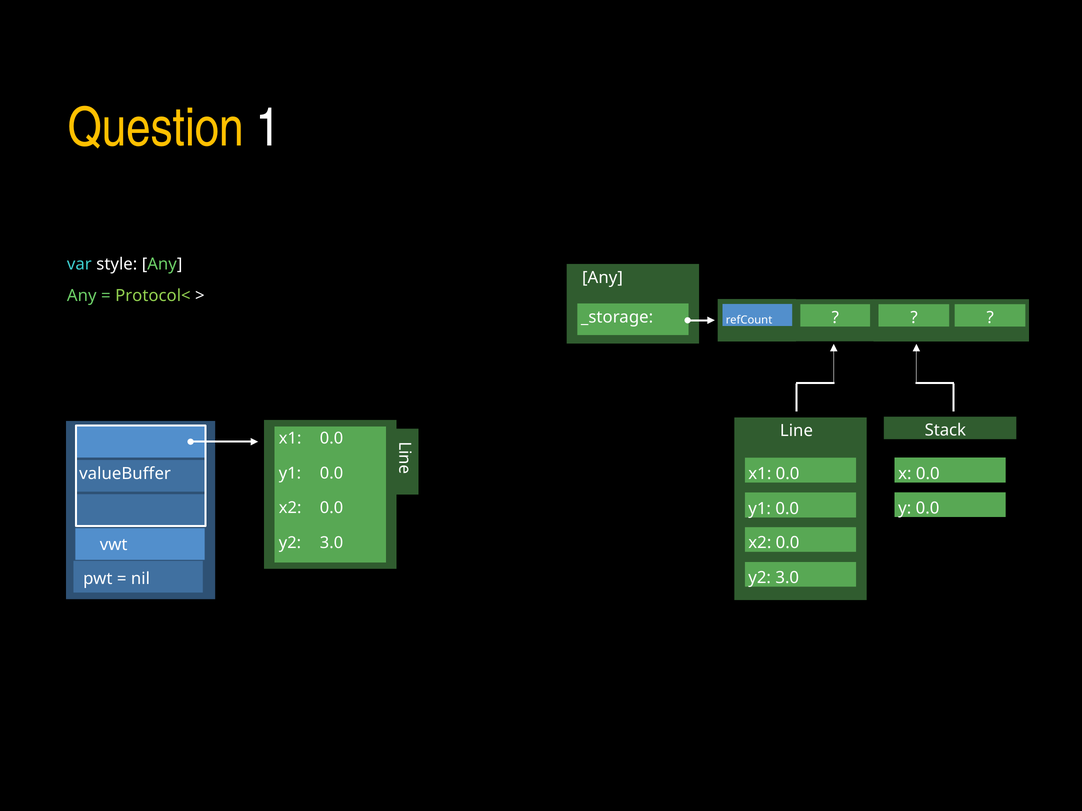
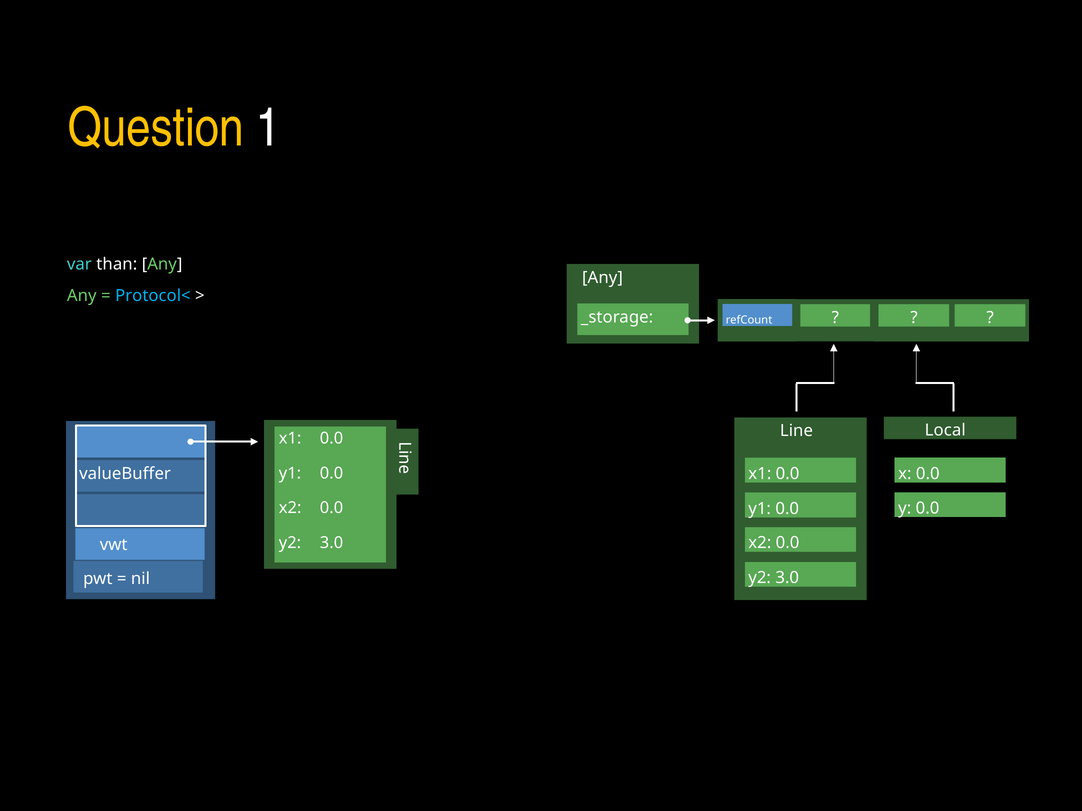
style: style -> than (117, 264)
Protocol< colour: light green -> light blue (153, 296)
Stack: Stack -> Local (945, 431)
